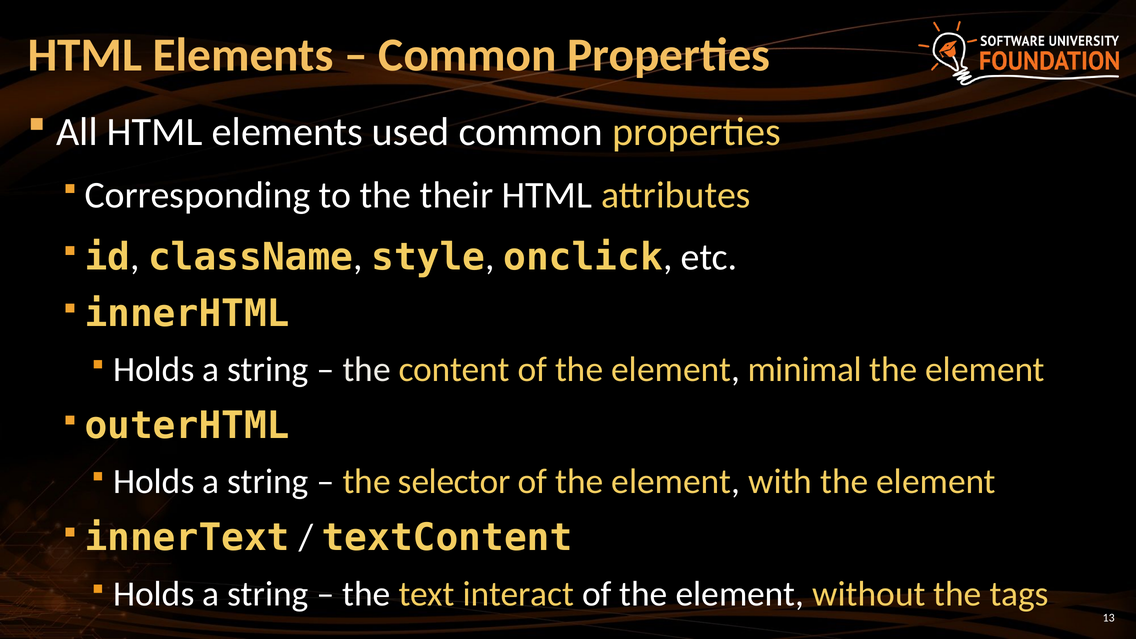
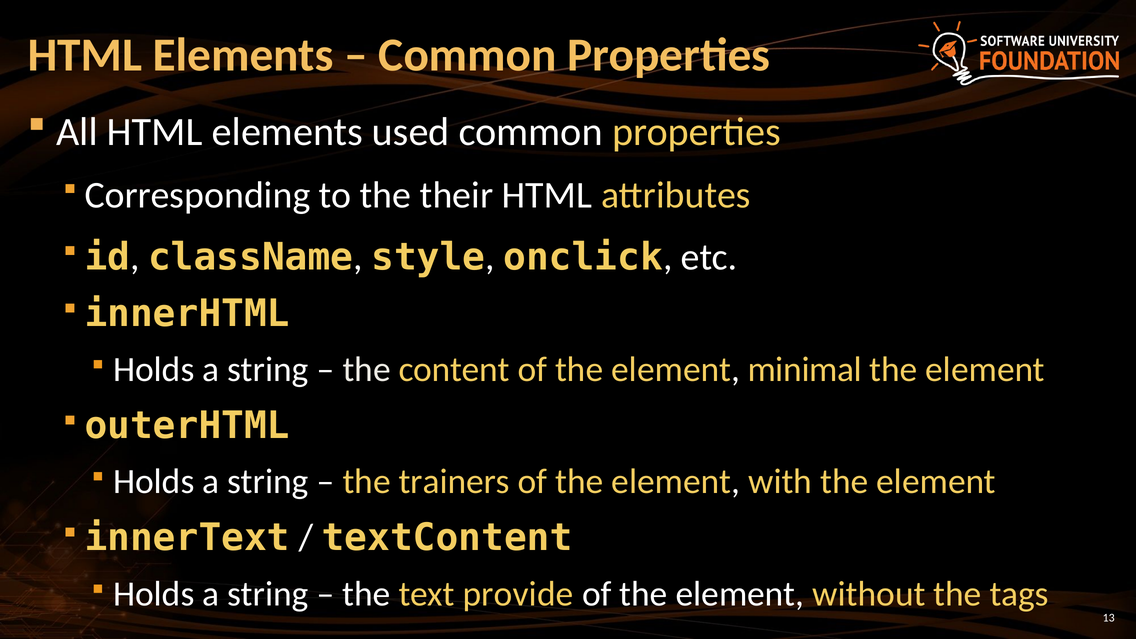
selector: selector -> trainers (454, 482)
interact: interact -> provide (518, 594)
